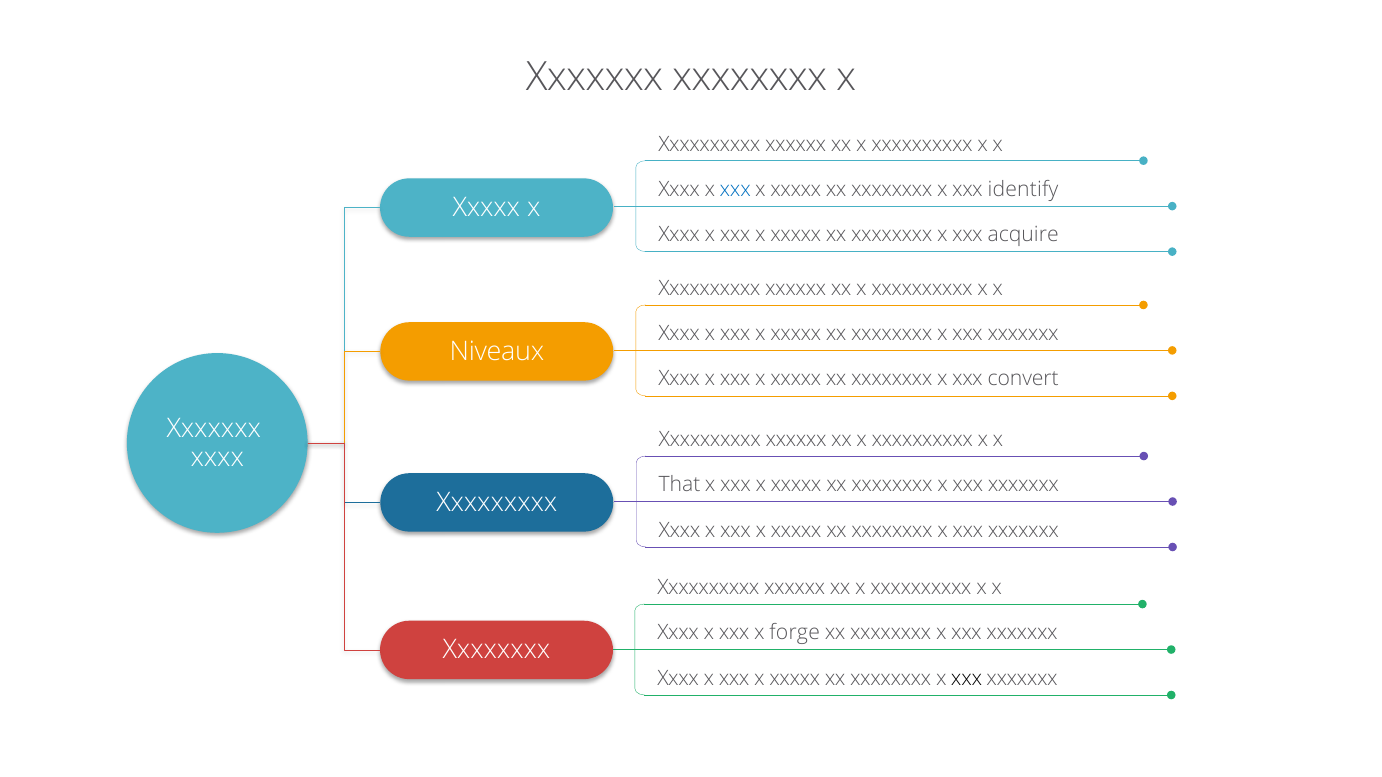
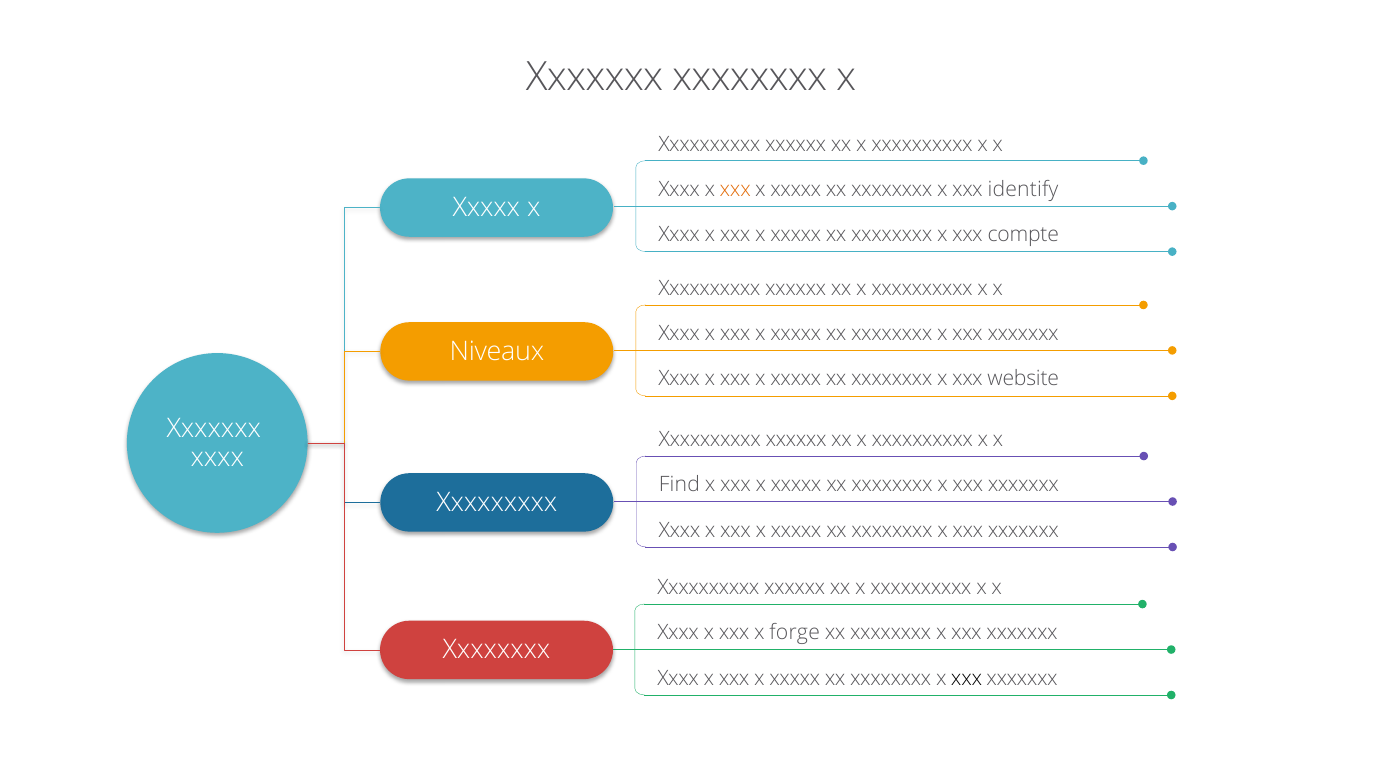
xxx colour: blue -> orange (735, 190)
acquire: acquire -> compte (1023, 235)
convert: convert -> website (1023, 379)
That: That -> Find (679, 485)
